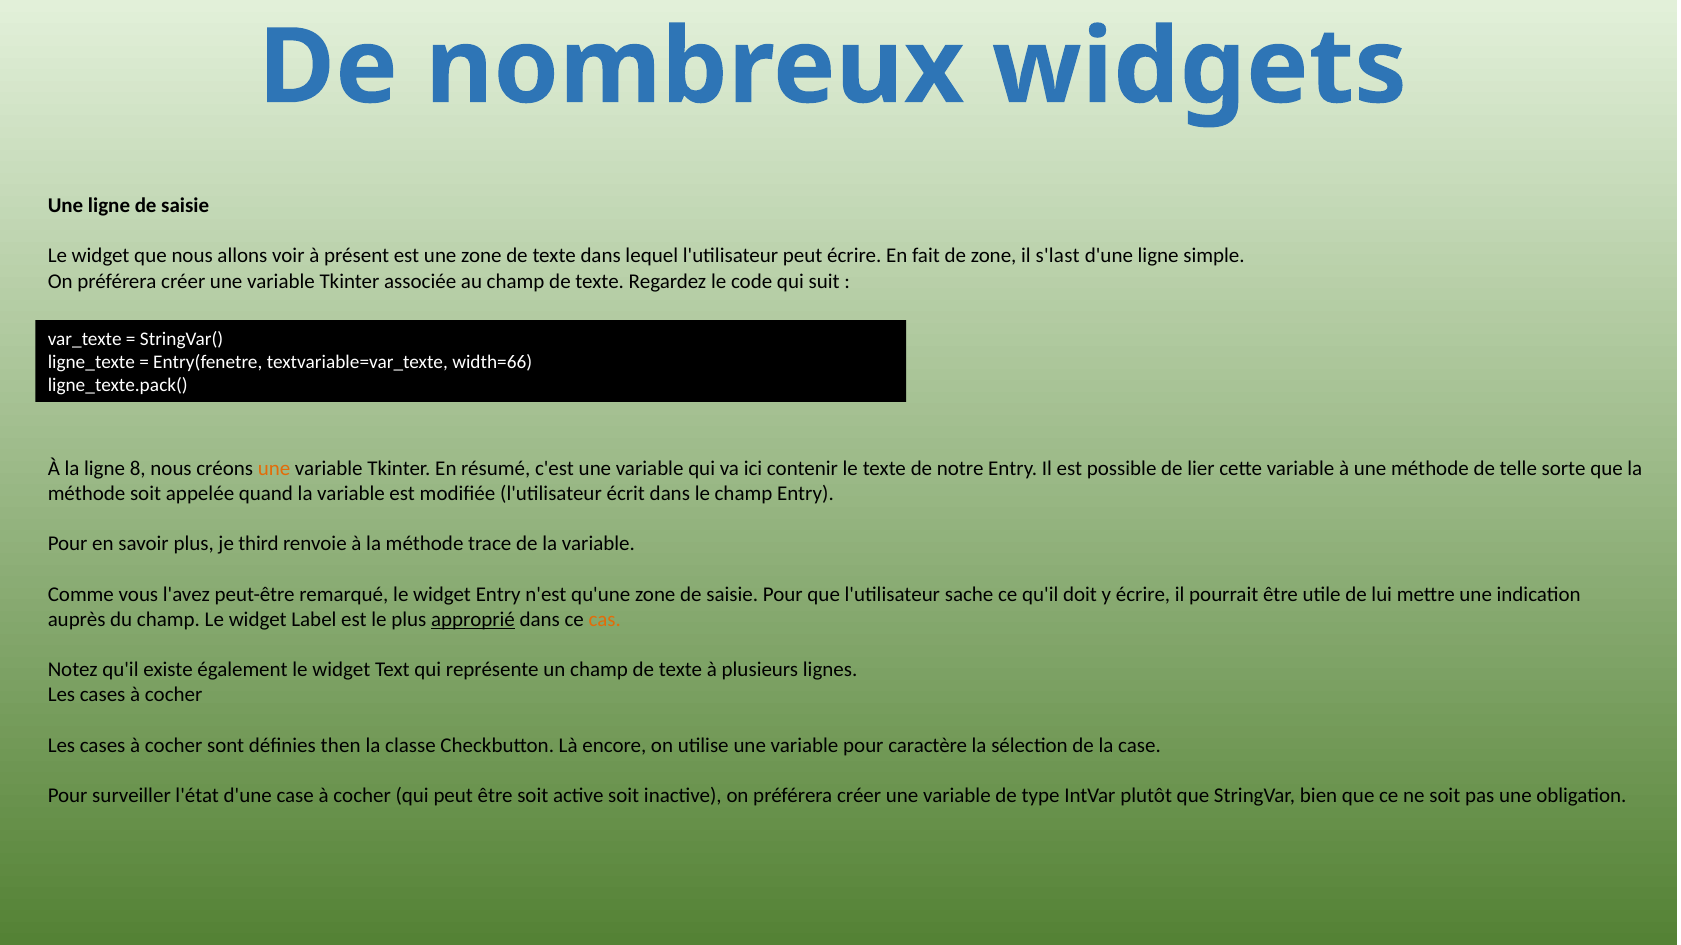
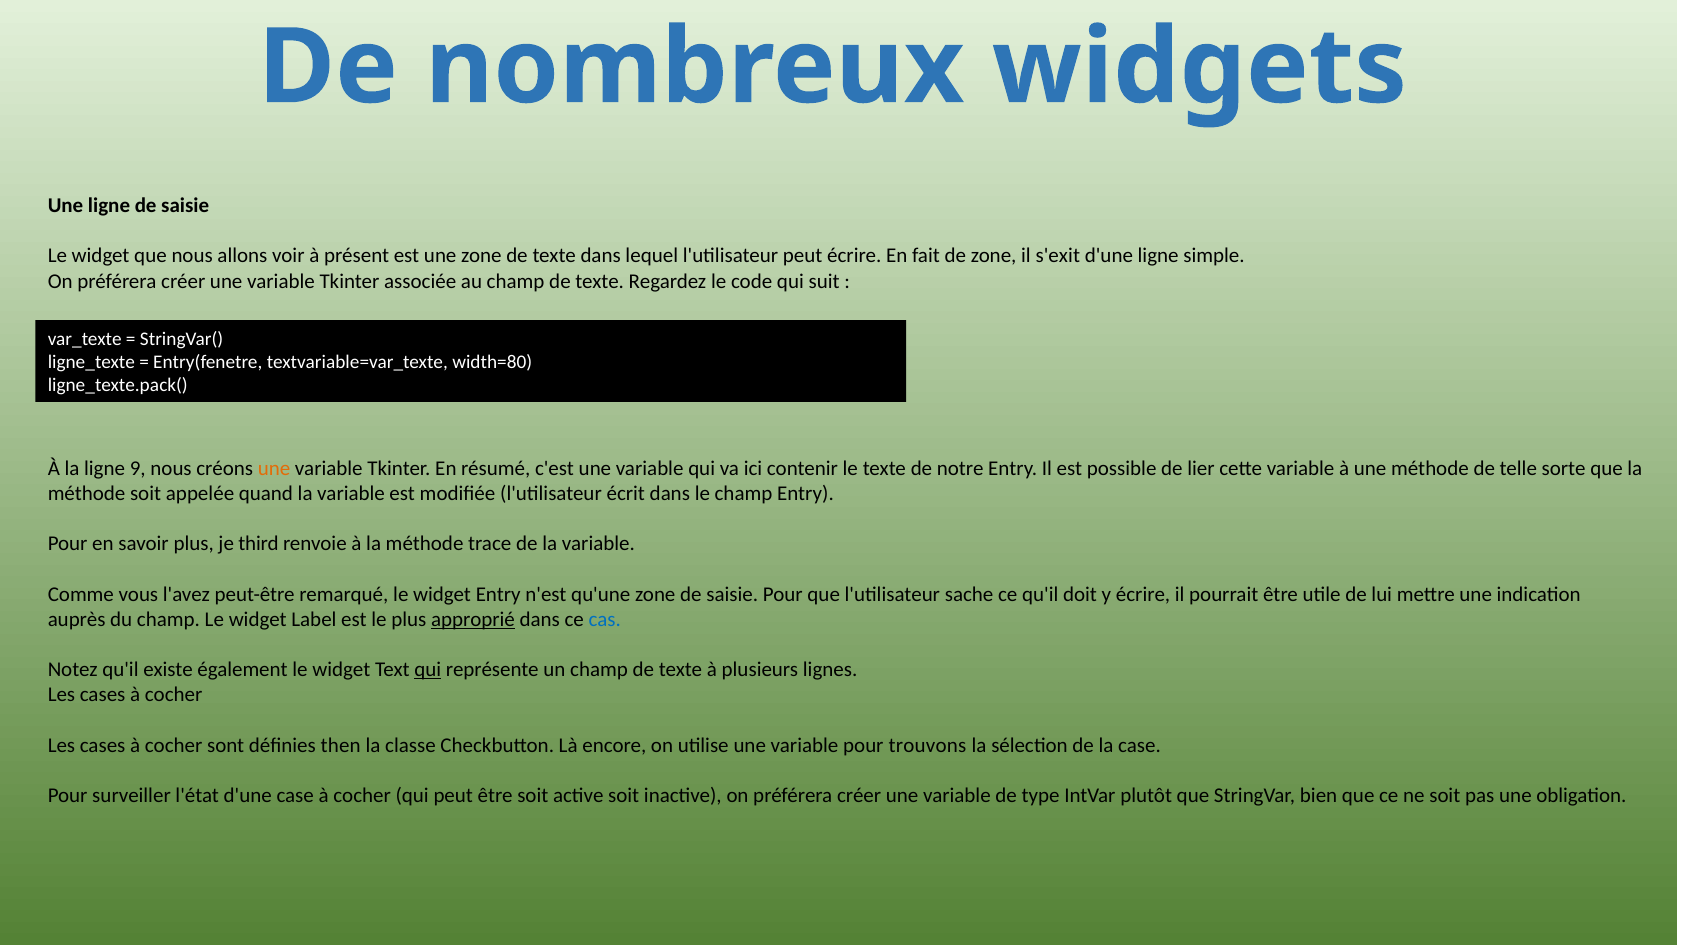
s'last: s'last -> s'exit (1058, 256)
width=66: width=66 -> width=80 (492, 362)
8: 8 -> 9 (138, 468)
cas colour: orange -> blue (605, 620)
qui underline: none -> present (428, 670)
caractère: caractère -> trouvons (928, 746)
